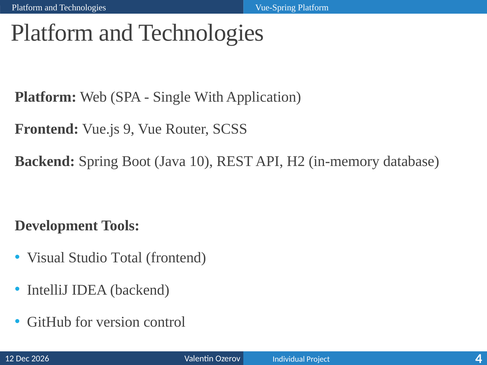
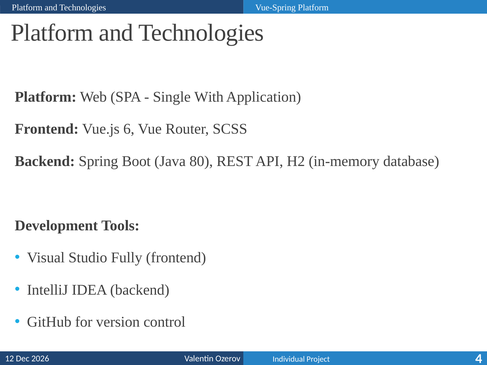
9: 9 -> 6 (129, 129)
10: 10 -> 80 (201, 161)
Total: Total -> Fully (127, 258)
